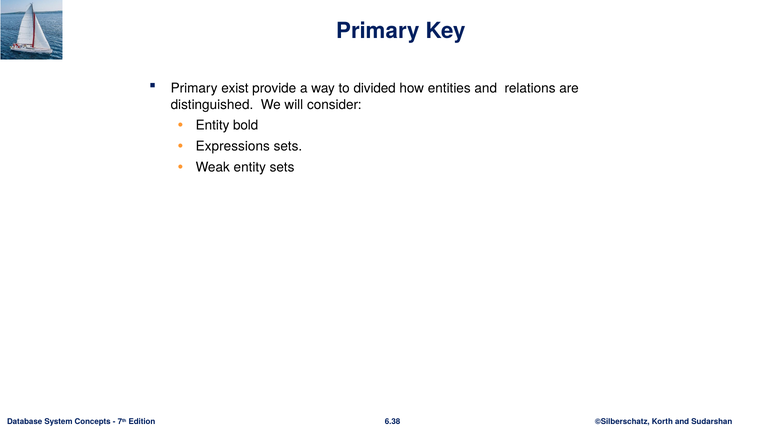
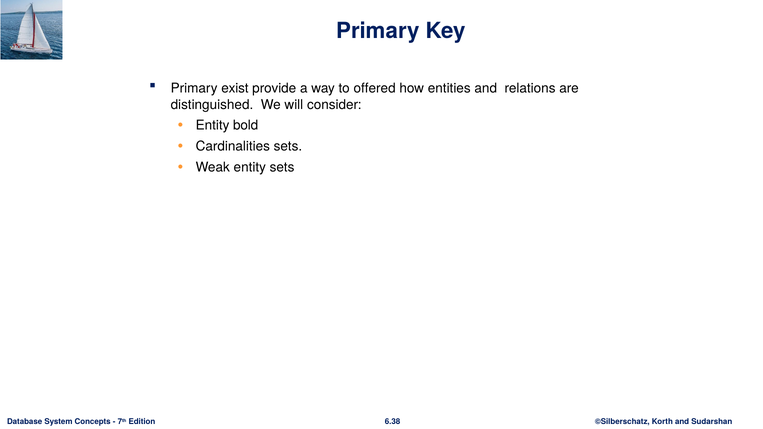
divided: divided -> offered (375, 88)
Expressions: Expressions -> Cardinalities (233, 147)
